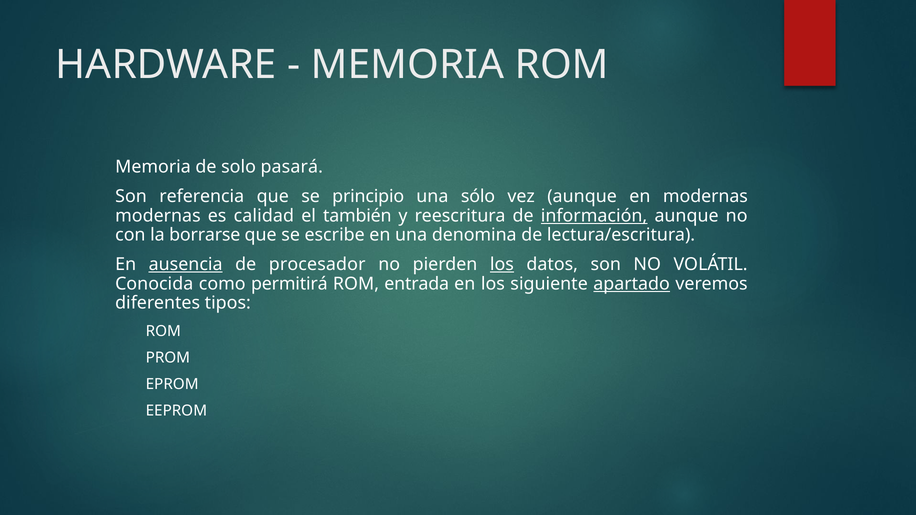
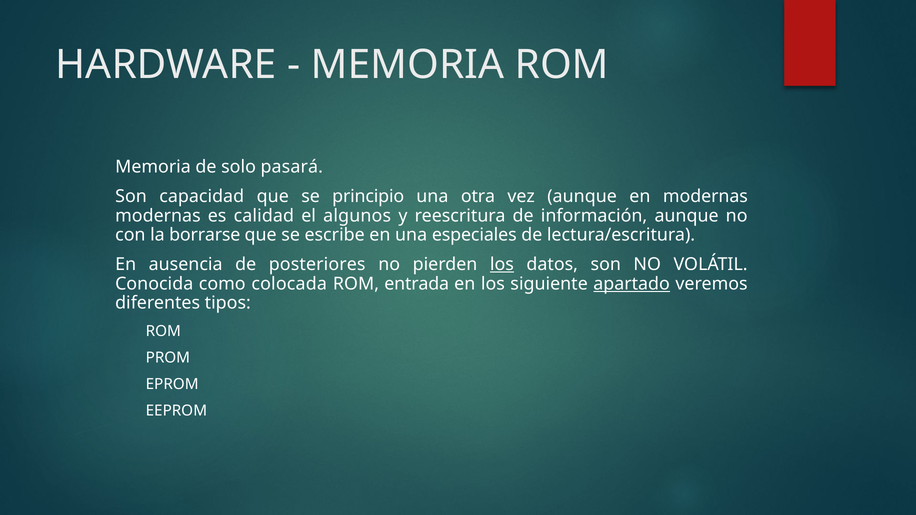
referencia: referencia -> capacidad (202, 197)
sólo: sólo -> otra (478, 197)
también: también -> algunos (357, 216)
información underline: present -> none (594, 216)
denomina: denomina -> especiales (474, 235)
ausencia underline: present -> none (186, 265)
procesador: procesador -> posteriores (317, 265)
permitirá: permitirá -> colocada (289, 284)
